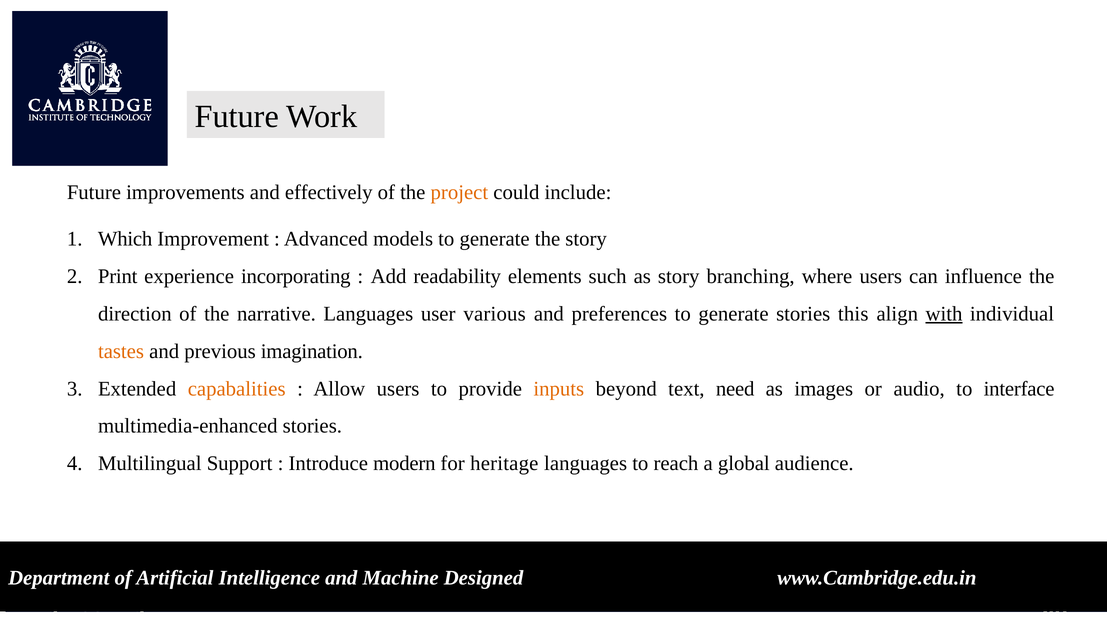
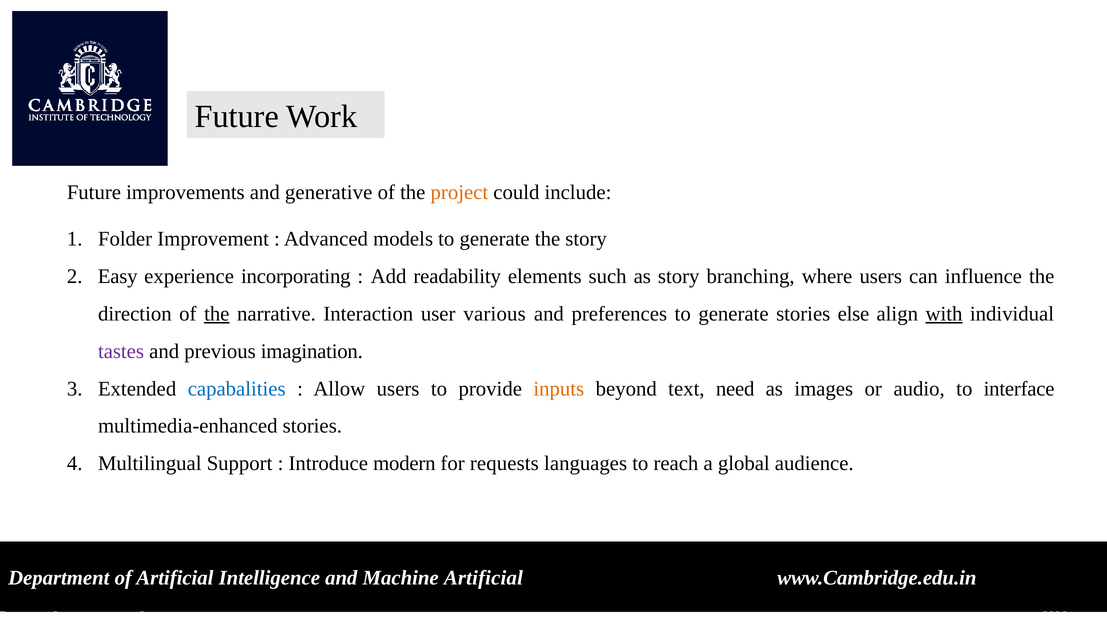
effectively: effectively -> generative (329, 192)
Which: Which -> Folder (125, 239)
Print: Print -> Easy (118, 276)
the underline: none -> present (217, 314)
narrative Languages: Languages -> Interaction (368, 314)
this: this -> else (853, 314)
tastes colour: orange -> purple (121, 351)
capabalities colour: orange -> blue (237, 388)
heritage: heritage -> requests (504, 463)
Designed: Designed -> Artificial (483, 578)
